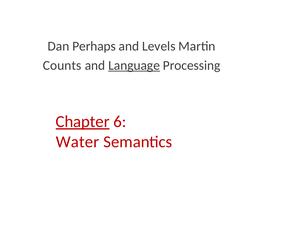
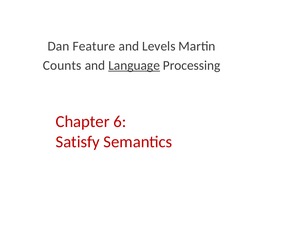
Perhaps: Perhaps -> Feature (94, 46)
Chapter underline: present -> none (83, 122)
Water: Water -> Satisfy (78, 142)
